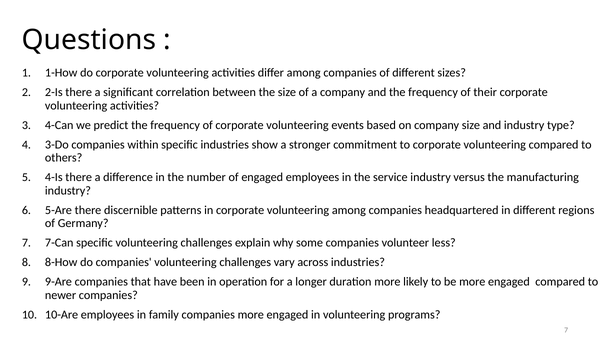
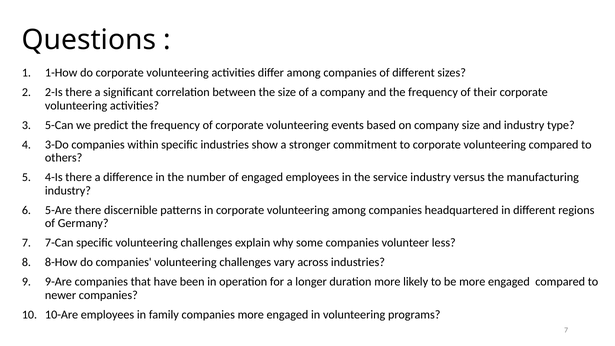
4-Can: 4-Can -> 5-Can (59, 125)
